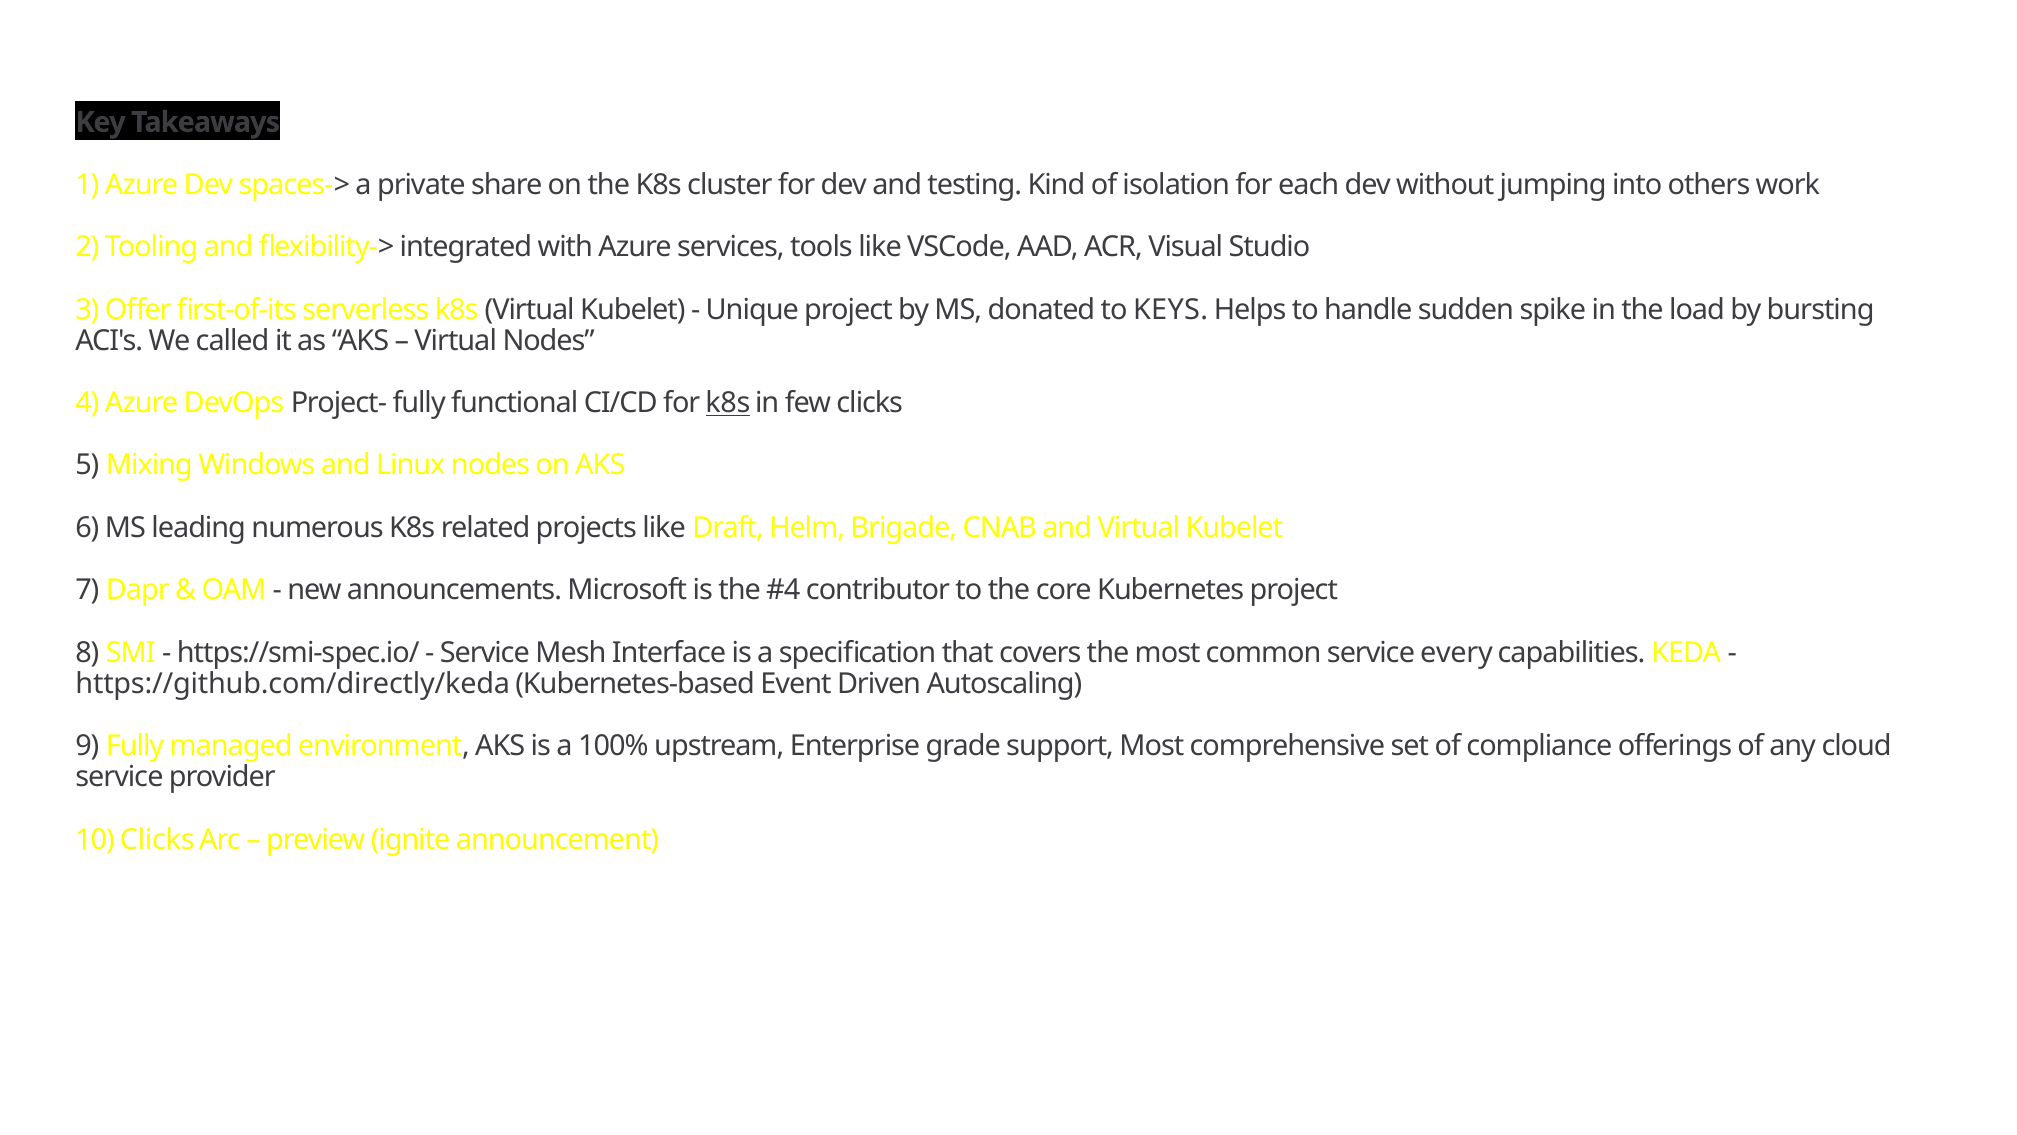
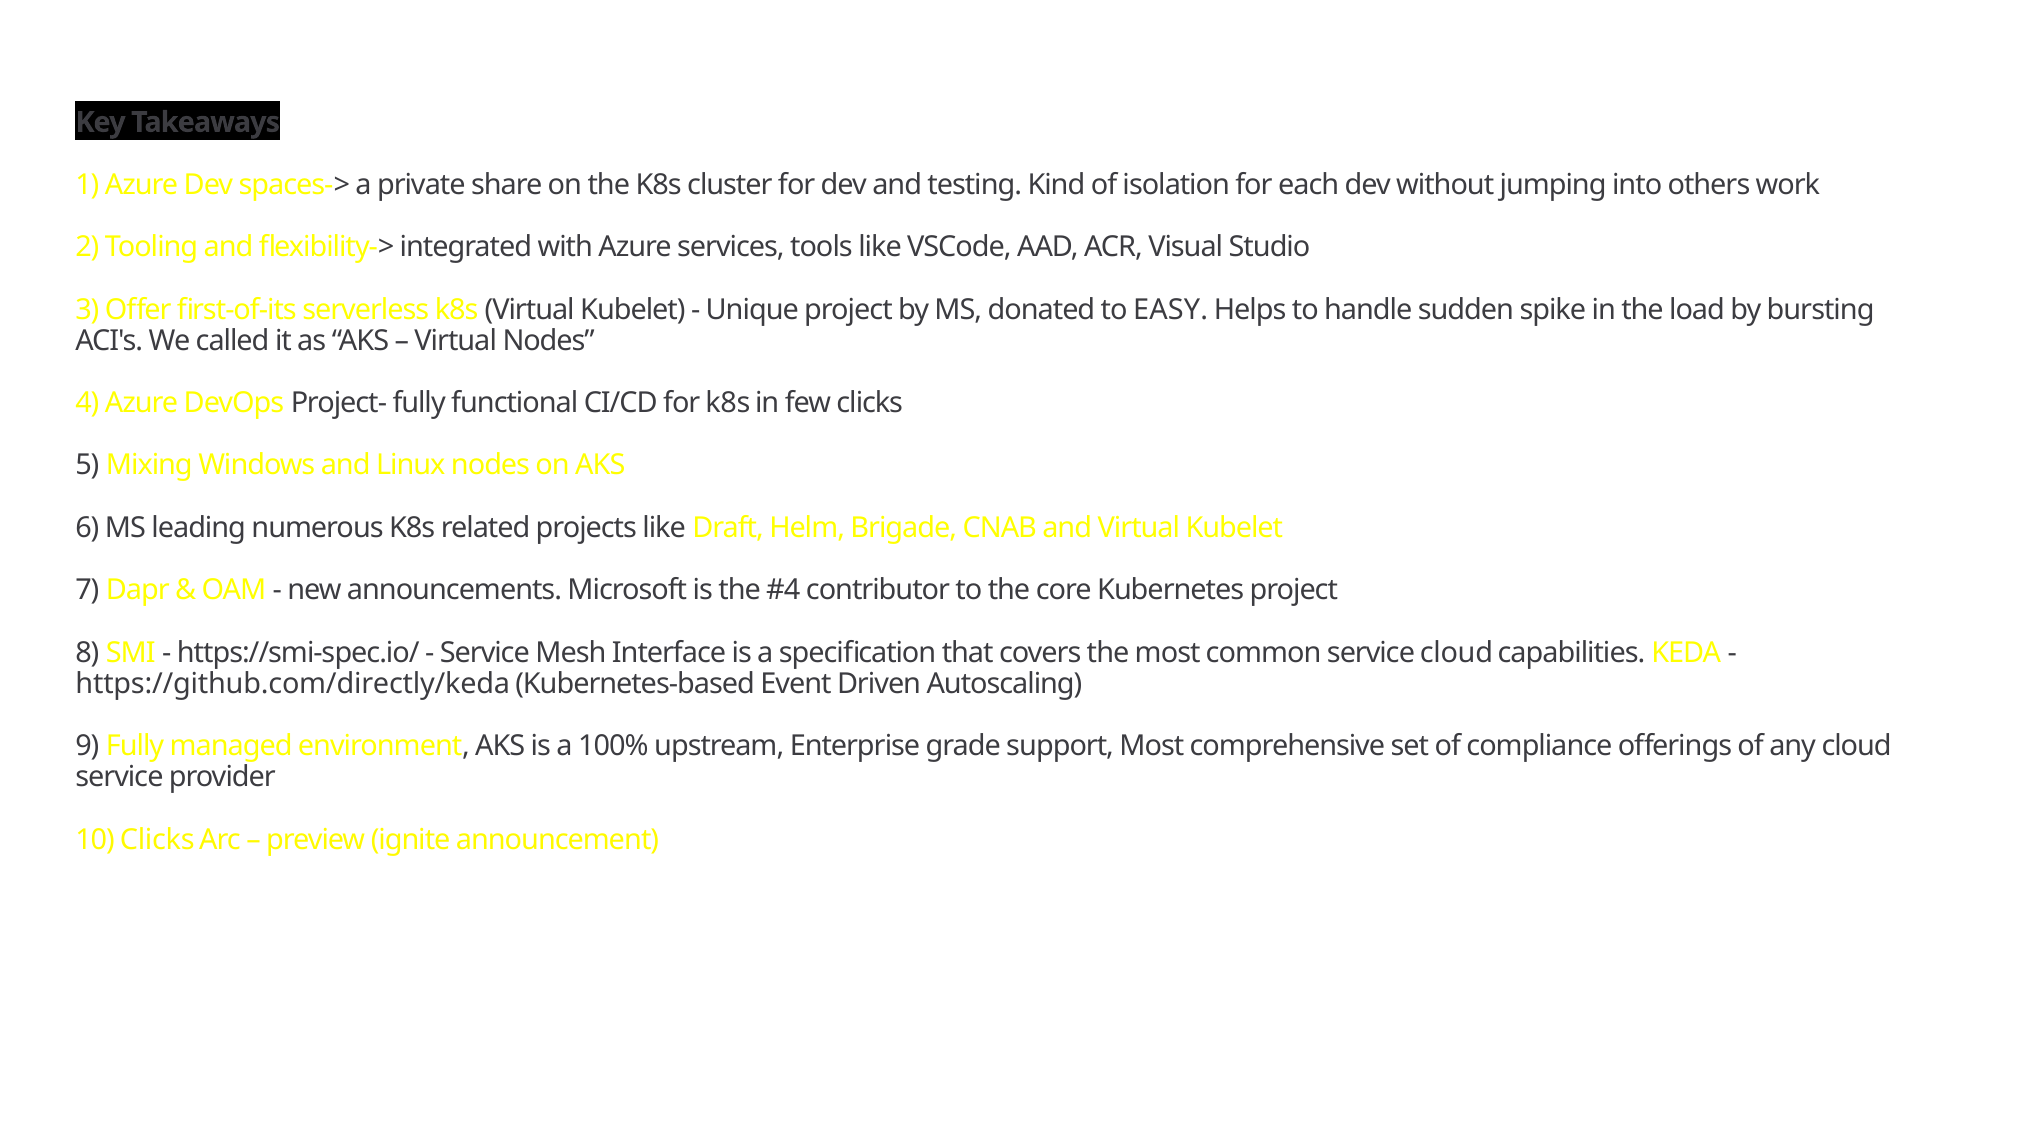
KEYS: KEYS -> EASY (1171, 309)
k8s underline: present -> none (728, 403)
service every: every -> cloud (1456, 652)
